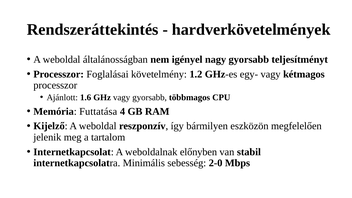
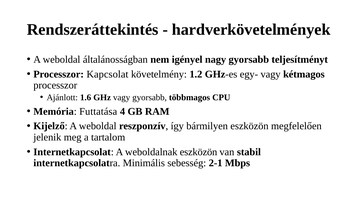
Foglalásai: Foglalásai -> Kapcsolat (107, 74)
weboldalnak előnyben: előnyben -> eszközön (199, 152)
2-0: 2-0 -> 2-1 (216, 163)
